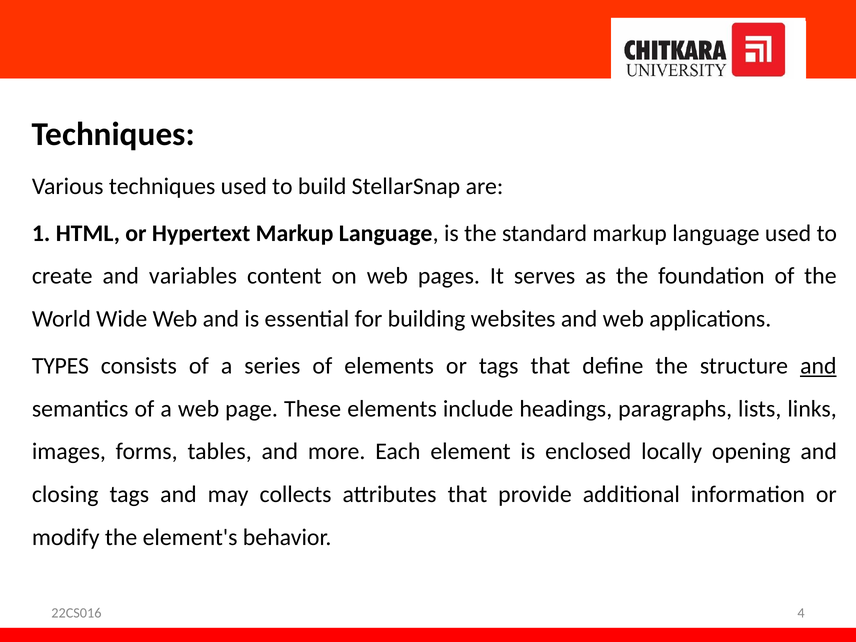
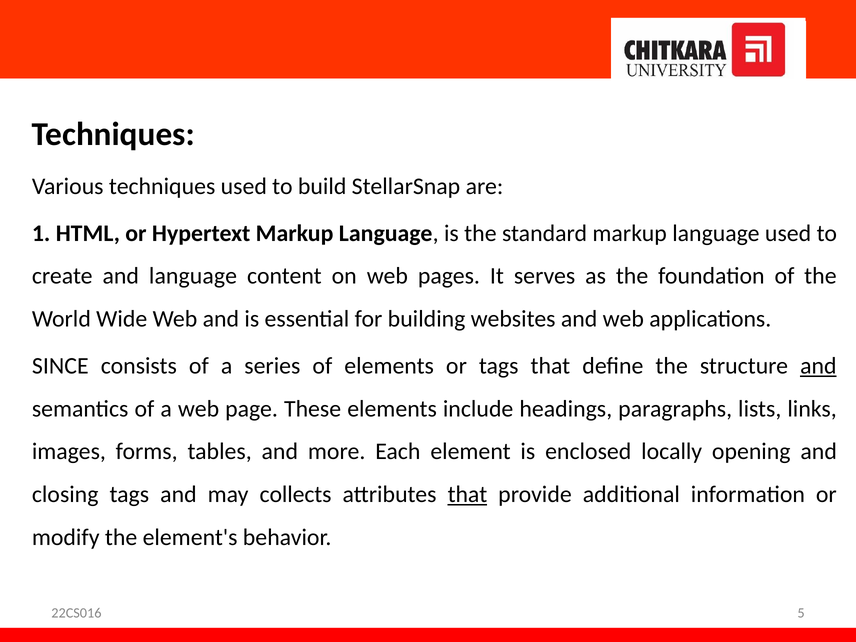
and variables: variables -> language (193, 276)
TYPES: TYPES -> SINCE (60, 366)
that underline: none -> present (467, 494)
4: 4 -> 5 (801, 613)
